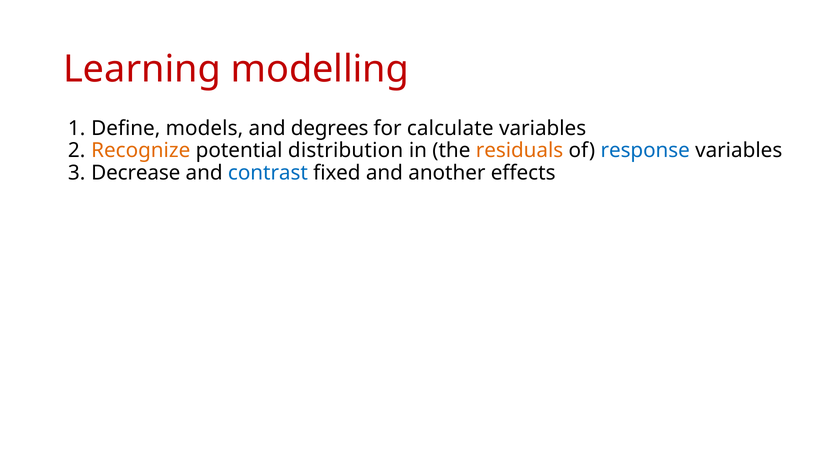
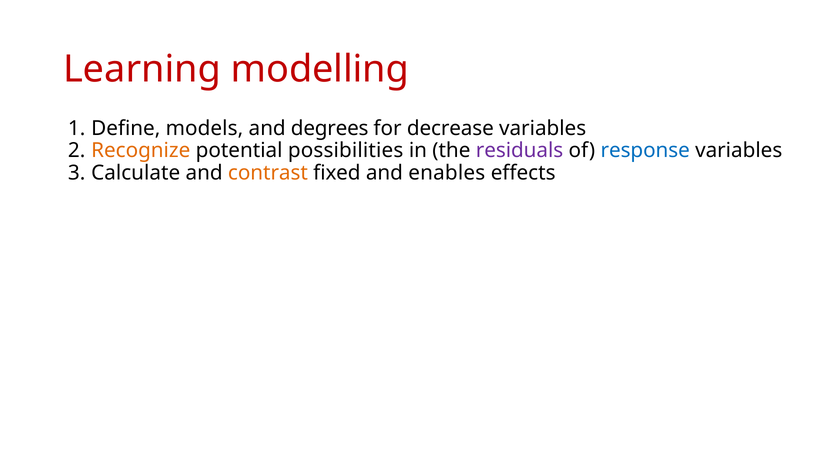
calculate: calculate -> decrease (450, 128)
distribution: distribution -> possibilities (346, 151)
residuals colour: orange -> purple (520, 151)
Decrease: Decrease -> Calculate (136, 173)
contrast colour: blue -> orange (268, 173)
another: another -> enables (447, 173)
